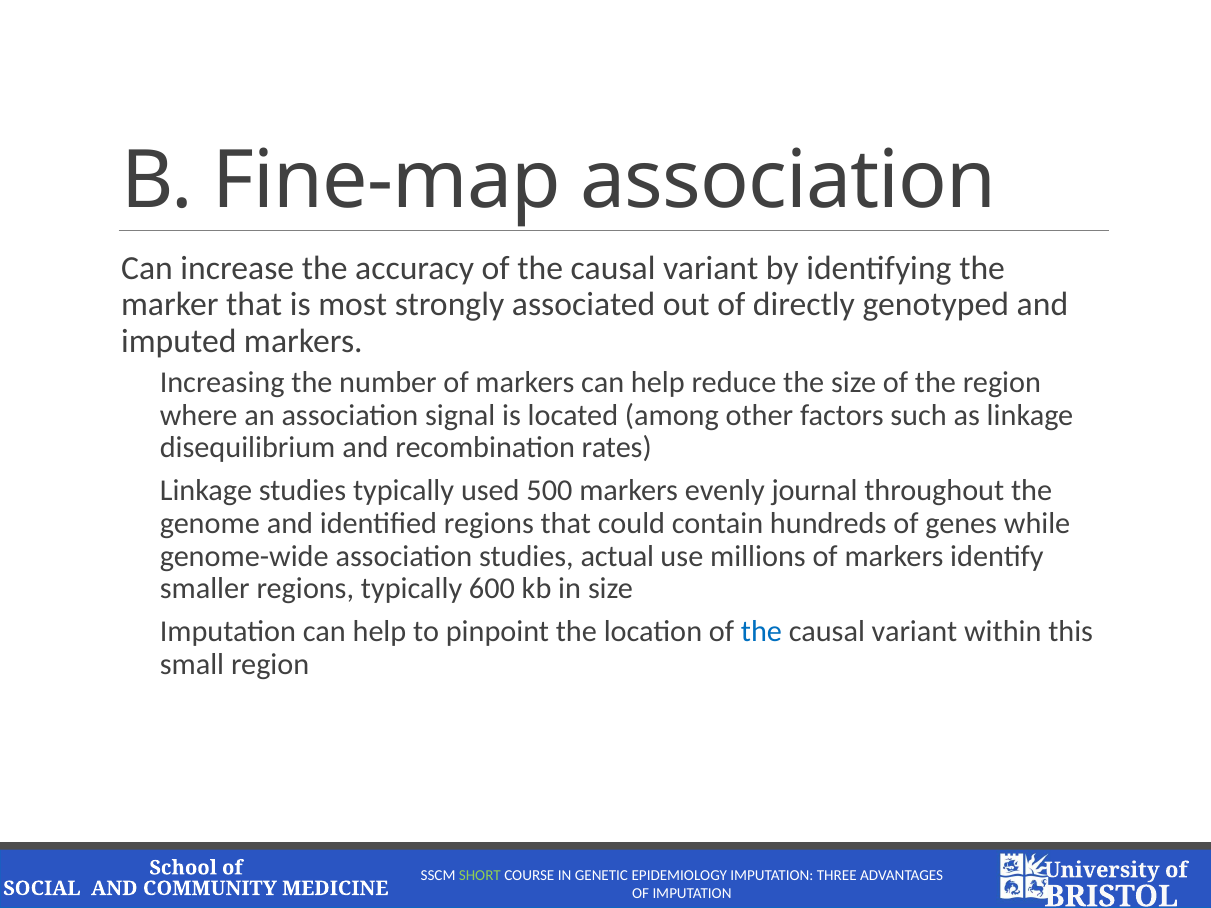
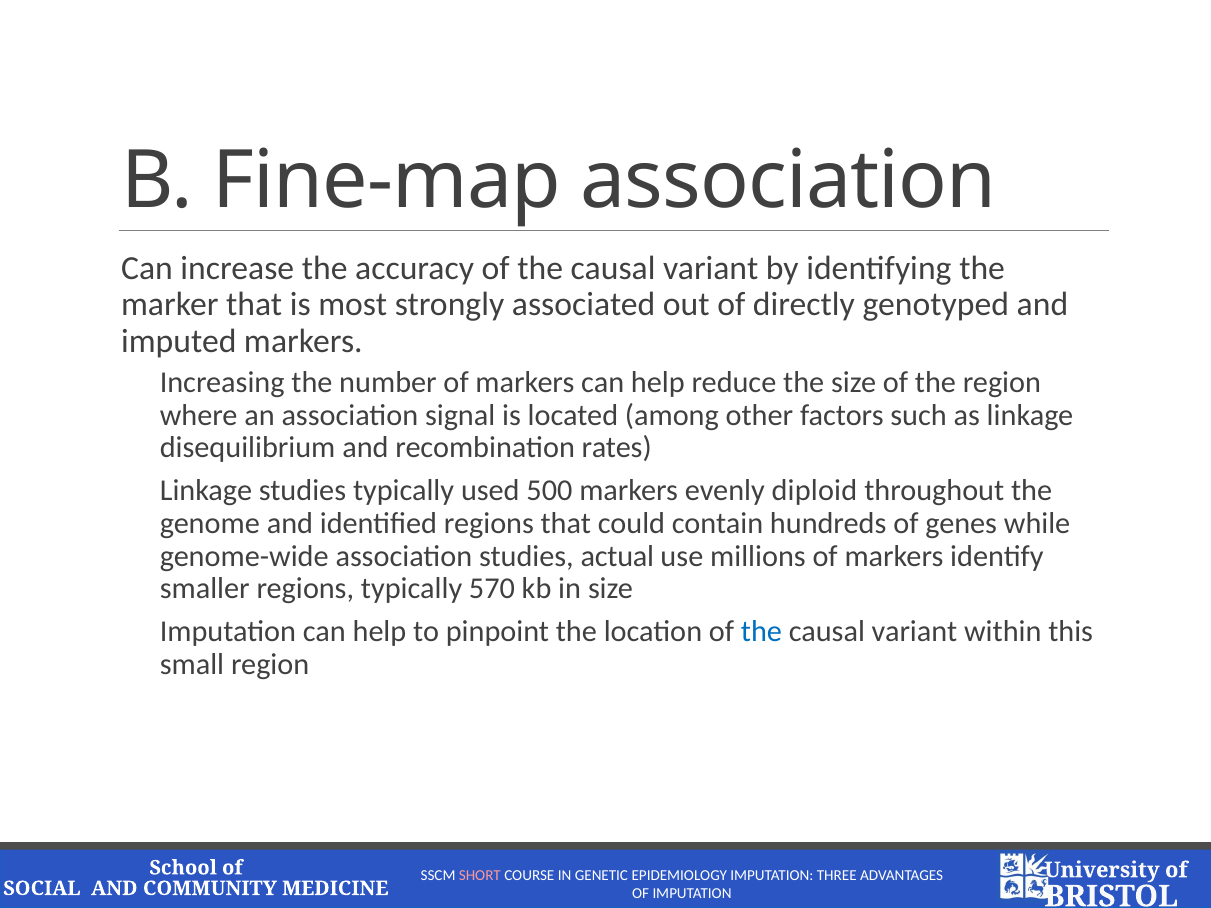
journal: journal -> diploid (814, 491)
600: 600 -> 570 (492, 589)
SHORT colour: light green -> pink (480, 876)
